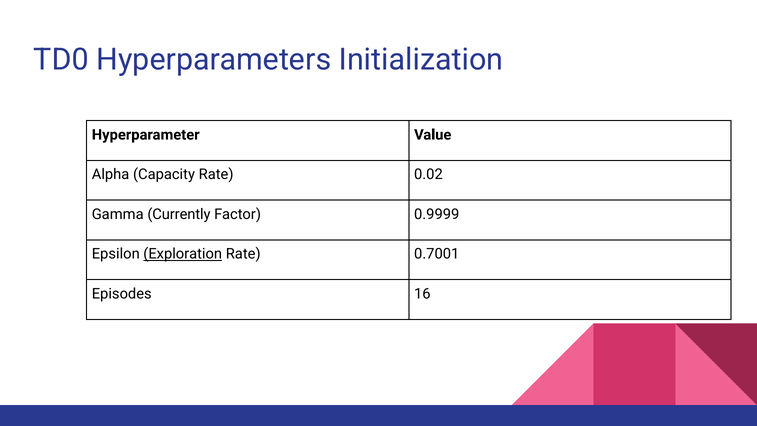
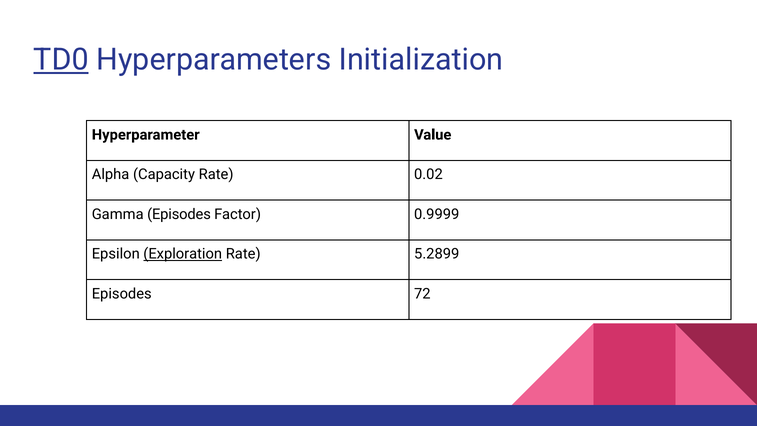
TD0 underline: none -> present (61, 60)
Gamma Currently: Currently -> Episodes (179, 214)
0.7001: 0.7001 -> 5.2899 (437, 254)
16: 16 -> 72 (422, 294)
